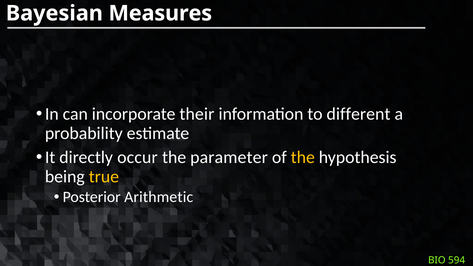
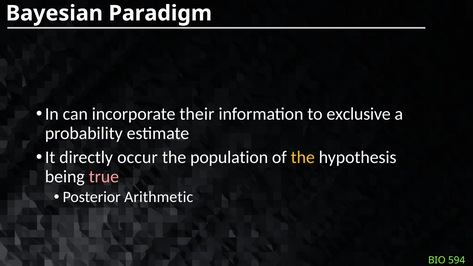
Measures: Measures -> Paradigm (160, 13)
different: different -> exclusive (359, 114)
parameter: parameter -> population (229, 157)
true colour: yellow -> pink (104, 177)
